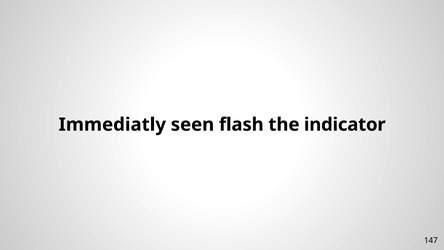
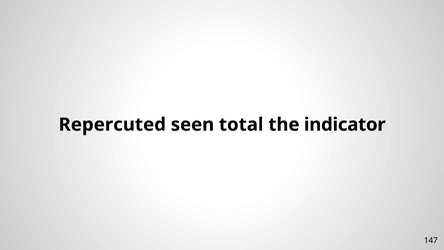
Immediatly: Immediatly -> Repercuted (112, 124)
flash: flash -> total (241, 124)
